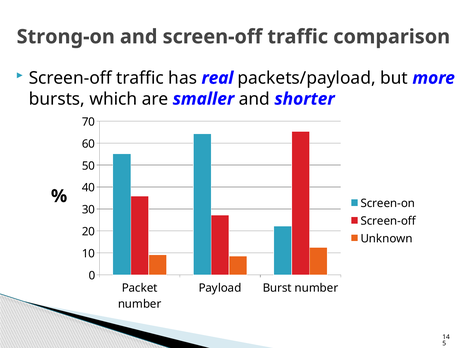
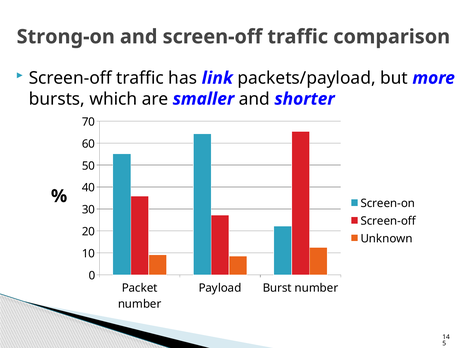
real: real -> link (217, 78)
